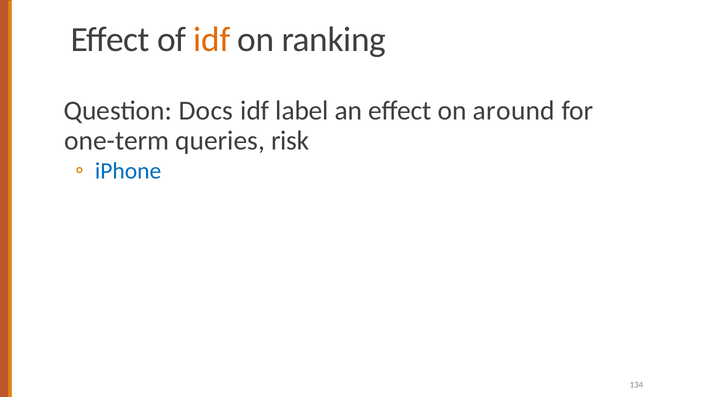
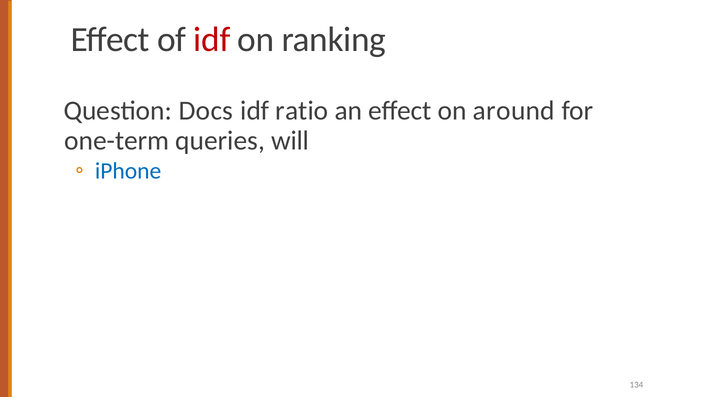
idf colour: orange -> red (212, 39)
label: label -> ratio (302, 111)
risk: risk -> will (290, 141)
